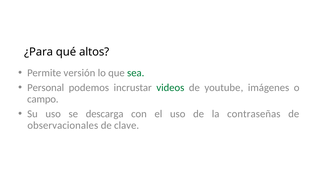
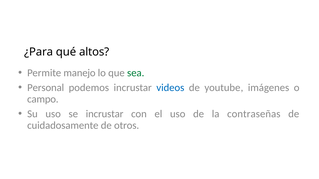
versión: versión -> manejo (80, 73)
videos colour: green -> blue (170, 88)
se descarga: descarga -> incrustar (105, 114)
observacionales: observacionales -> cuidadosamente (63, 126)
clave: clave -> otros (127, 126)
